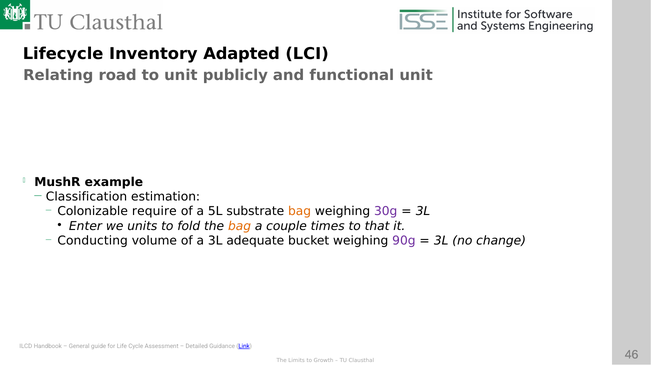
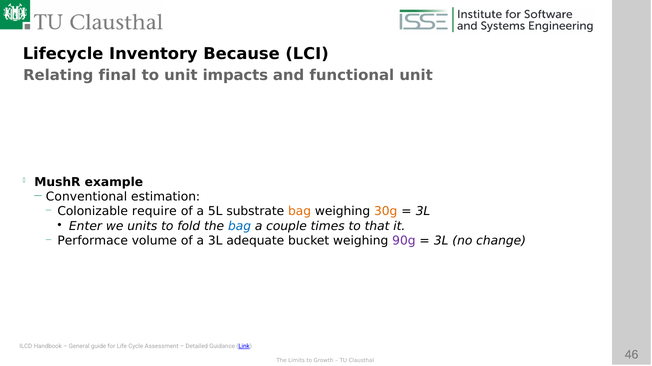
Adapted: Adapted -> Because (242, 54)
road: road -> final (117, 75)
publicly: publicly -> impacts (235, 75)
Classification: Classification -> Conventional (87, 197)
30g colour: purple -> orange (386, 212)
bag colour: orange -> blue (240, 227)
Conducting: Conducting -> Performace (93, 241)
